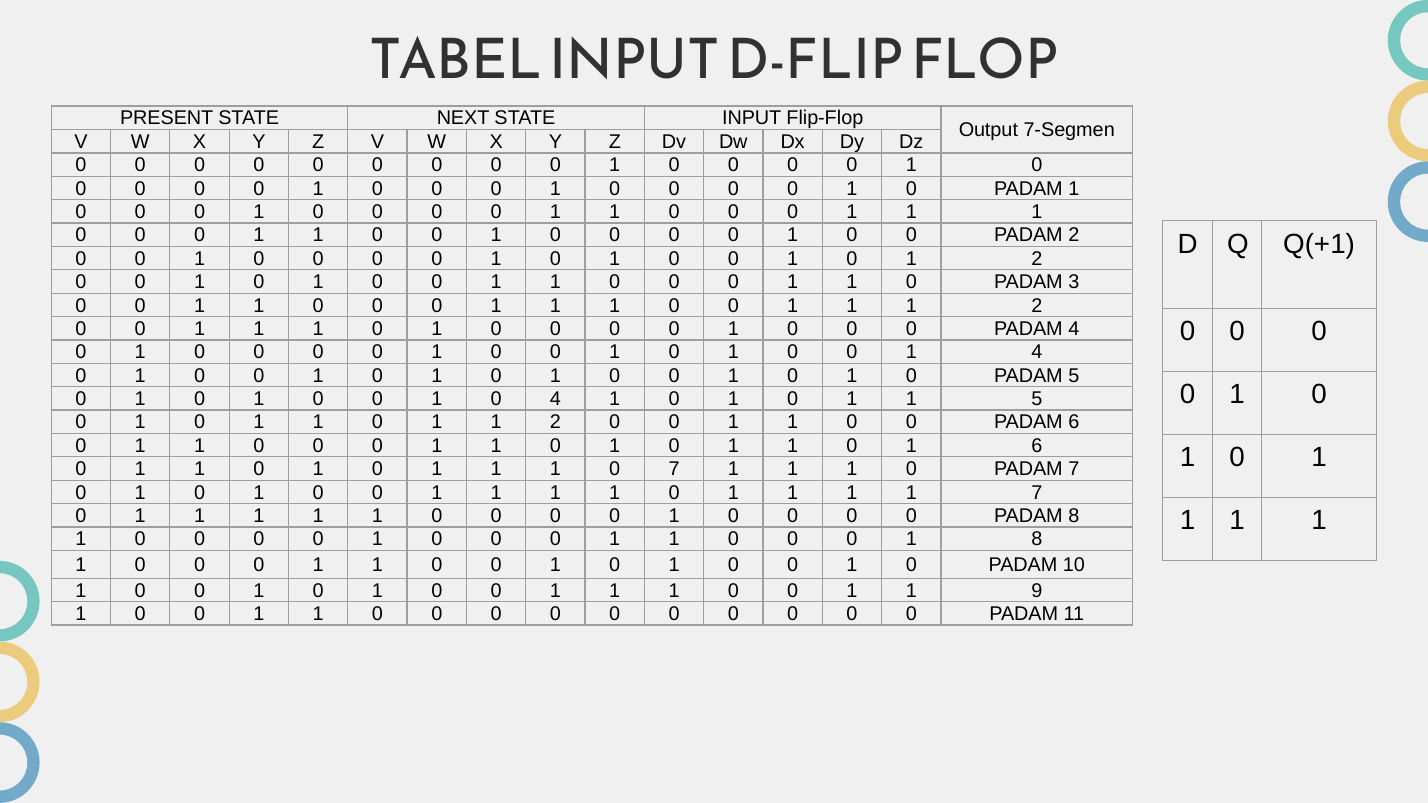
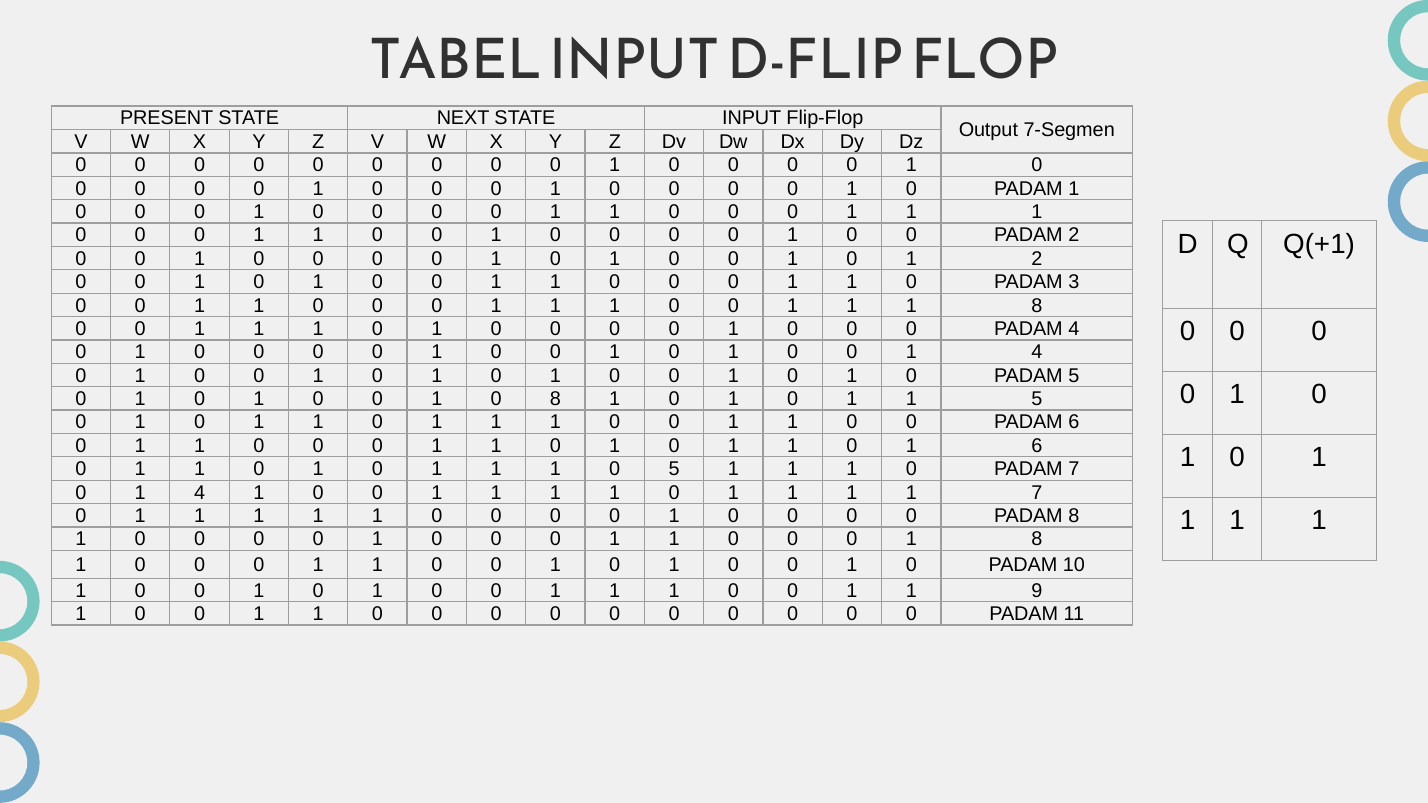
1 1 1 2: 2 -> 8 (1037, 306)
0 4: 4 -> 8 (555, 399)
2: 2 -> 1 (555, 423)
0 7: 7 -> 5 (674, 469)
0: 0 -> 4 (200, 493)
